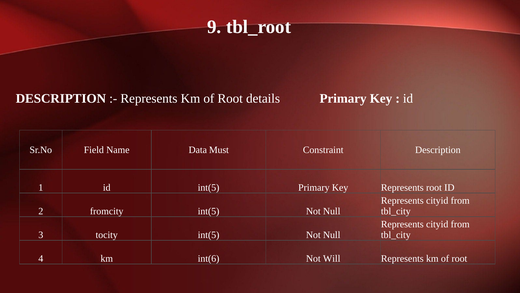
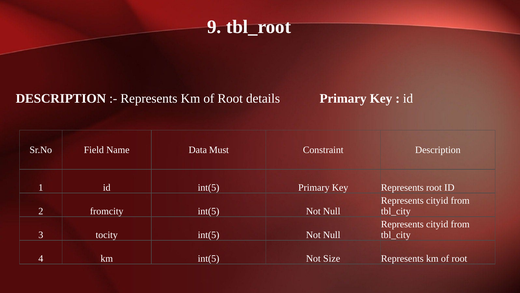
km int(6: int(6 -> int(5 (209, 258)
Will: Will -> Size (332, 258)
